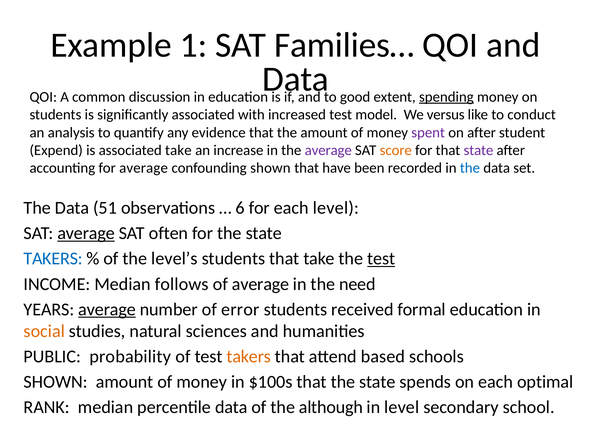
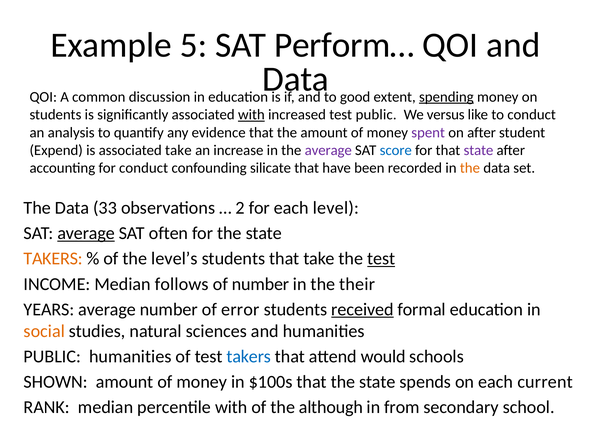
1: 1 -> 5 (193, 45)
Families…: Families… -> Perform… (344, 45)
with underline: none -> present (251, 115)
test model: model -> public (376, 115)
score colour: orange -> blue (396, 150)
for average: average -> conduct (144, 168)
confounding shown: shown -> silicate (271, 168)
the colour: blue -> orange (470, 168)
51: 51 -> 33 (105, 208)
6: 6 -> 2 (240, 208)
TAKERS colour: blue -> orange (53, 259)
of average: average -> number (261, 284)
need: need -> their (357, 284)
average underline: present -> none (107, 309)
received underline: none -> present (362, 309)
PUBLIC probability: probability -> humanities (130, 356)
takers colour: orange -> blue (249, 356)
based: based -> would (383, 356)
optimal: optimal -> current (545, 382)
percentile data: data -> with (231, 407)
in level: level -> from (402, 407)
